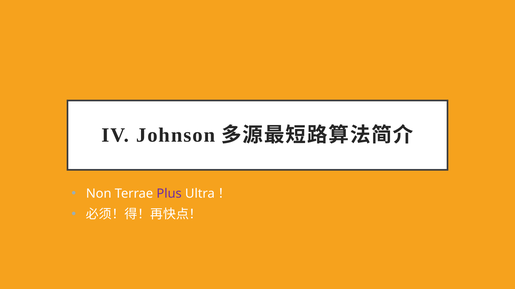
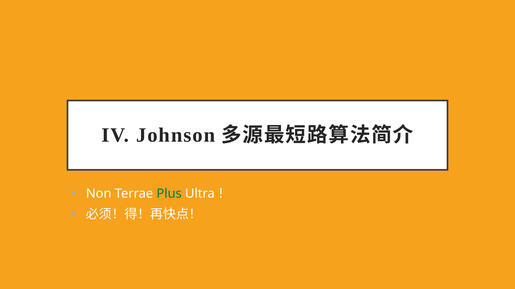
Plus colour: purple -> green (169, 194)
